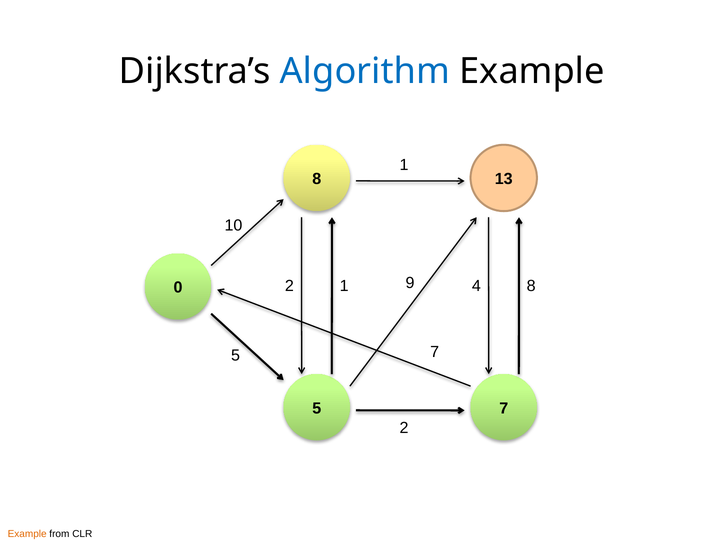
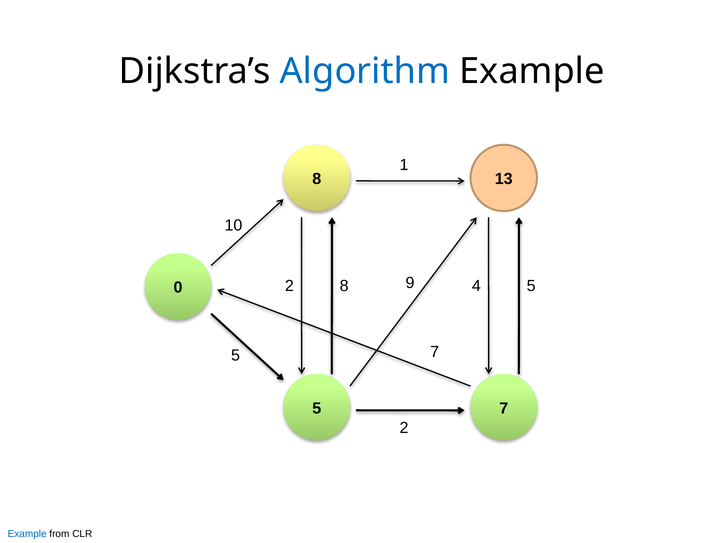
1: 1 -> 8 (344, 286)
4 8: 8 -> 5 (531, 286)
Example colour: orange -> blue (27, 534)
